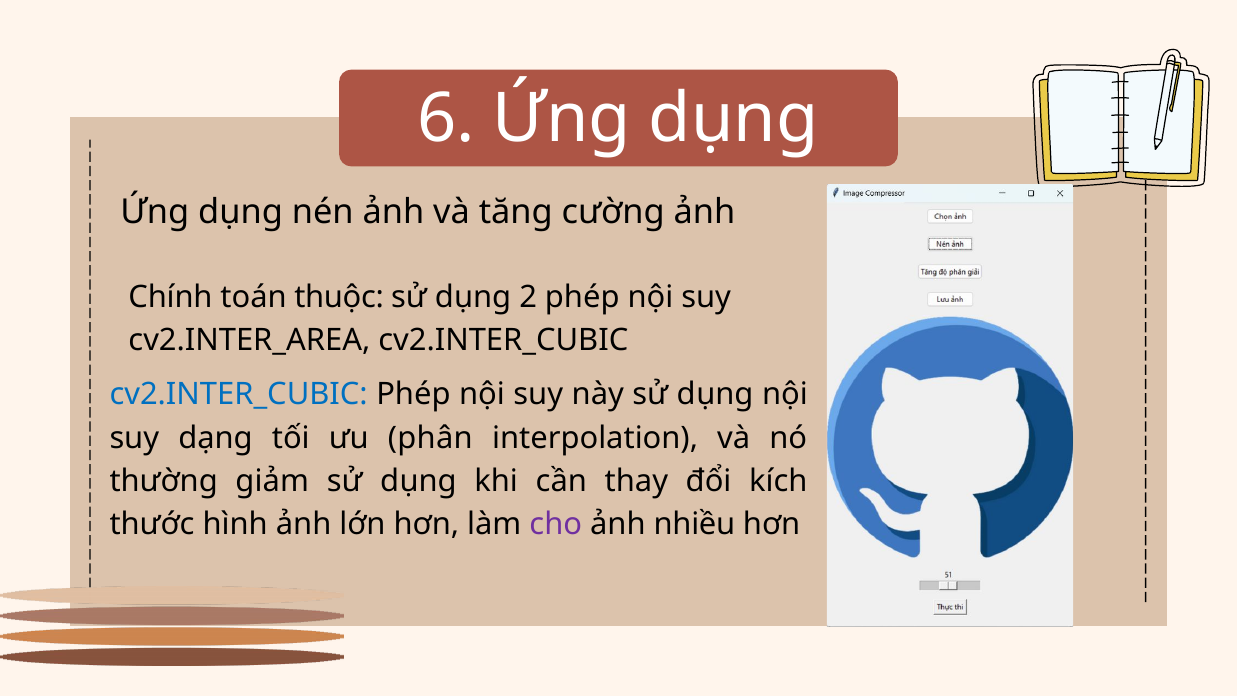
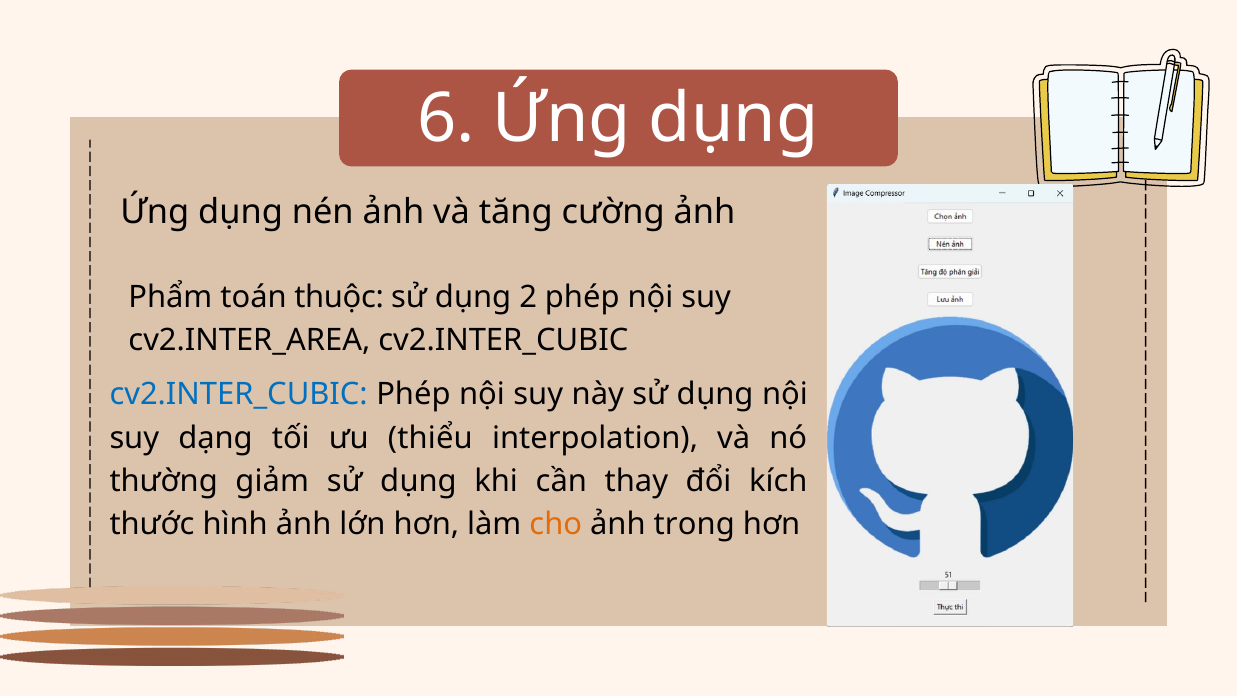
Chính: Chính -> Phẩm (170, 297)
phân: phân -> thiểu (430, 438)
cho colour: purple -> orange (556, 524)
nhiều: nhiều -> trong (694, 524)
